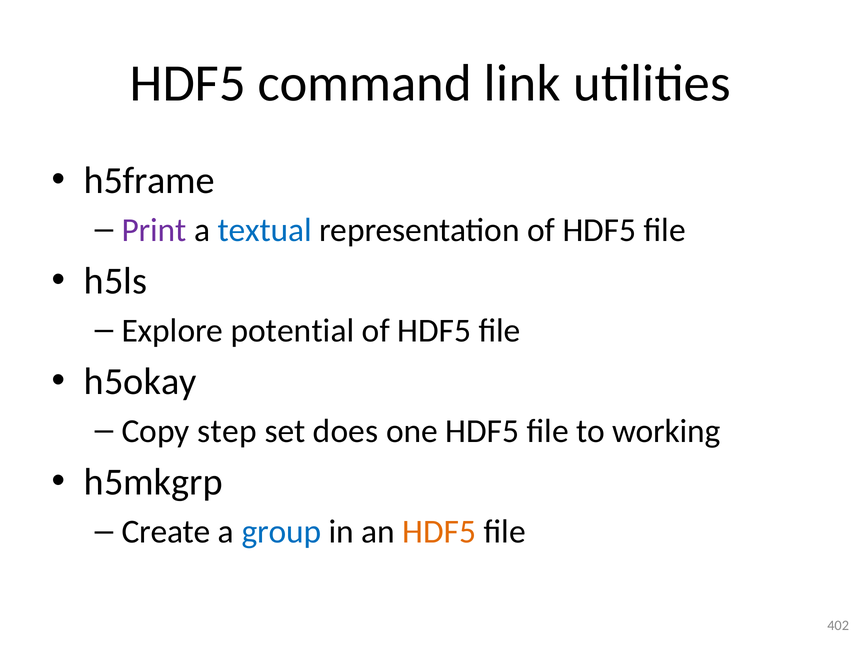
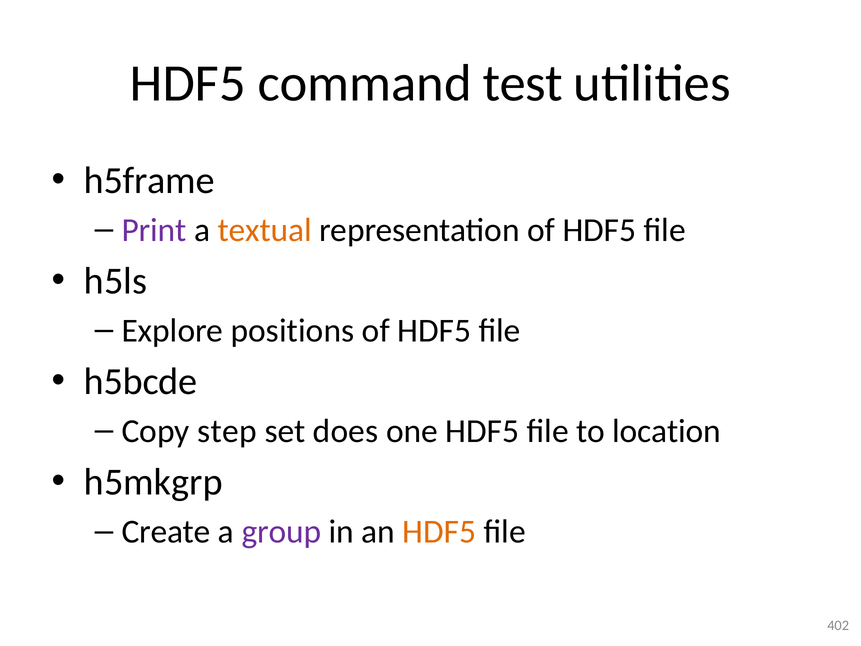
link: link -> test (523, 83)
textual colour: blue -> orange (265, 230)
potential: potential -> positions (292, 331)
h5okay: h5okay -> h5bcde (141, 382)
working: working -> location (666, 431)
group colour: blue -> purple (281, 532)
